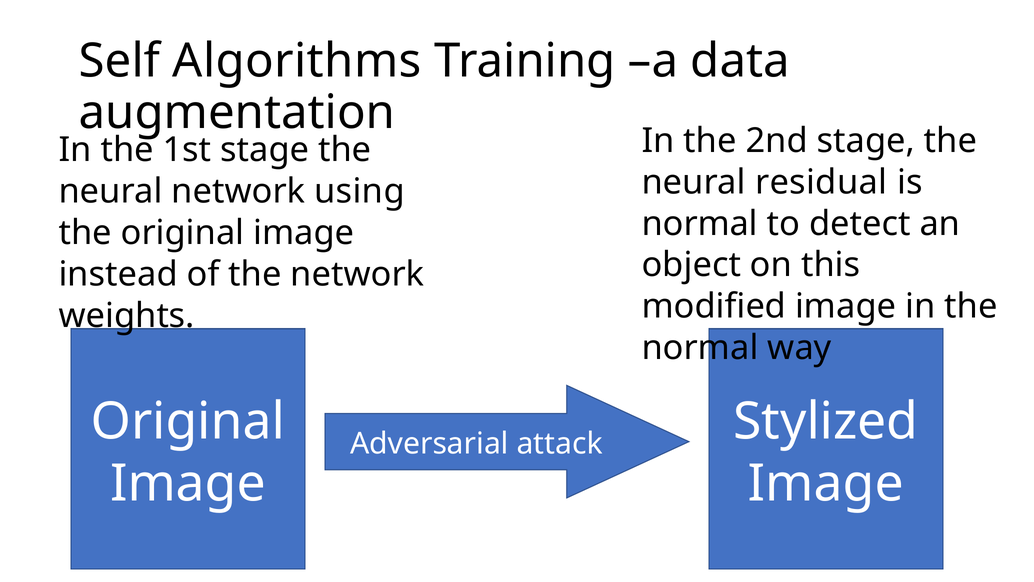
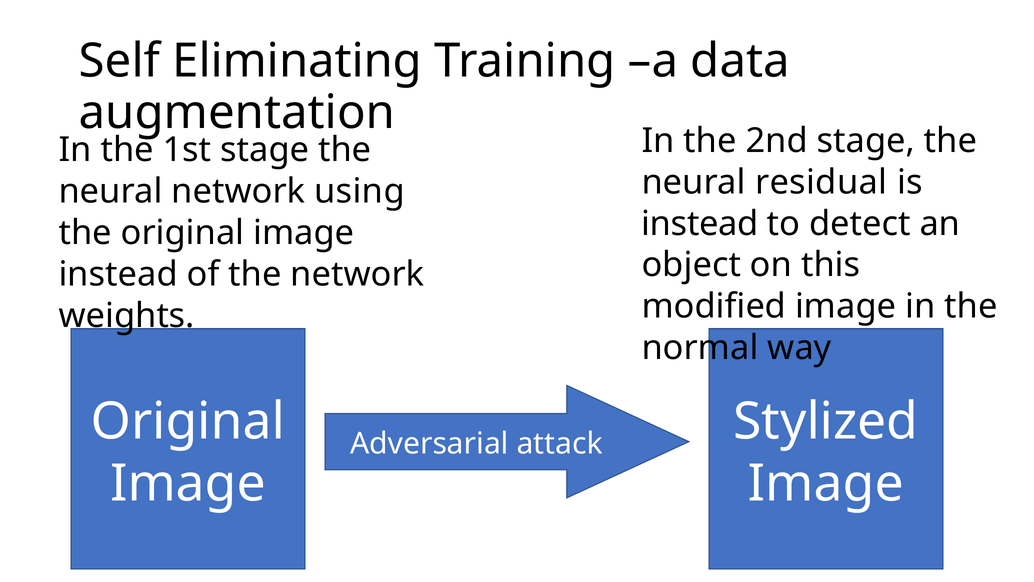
Algorithms: Algorithms -> Eliminating (297, 61)
normal: normal -> instead (700, 224)
